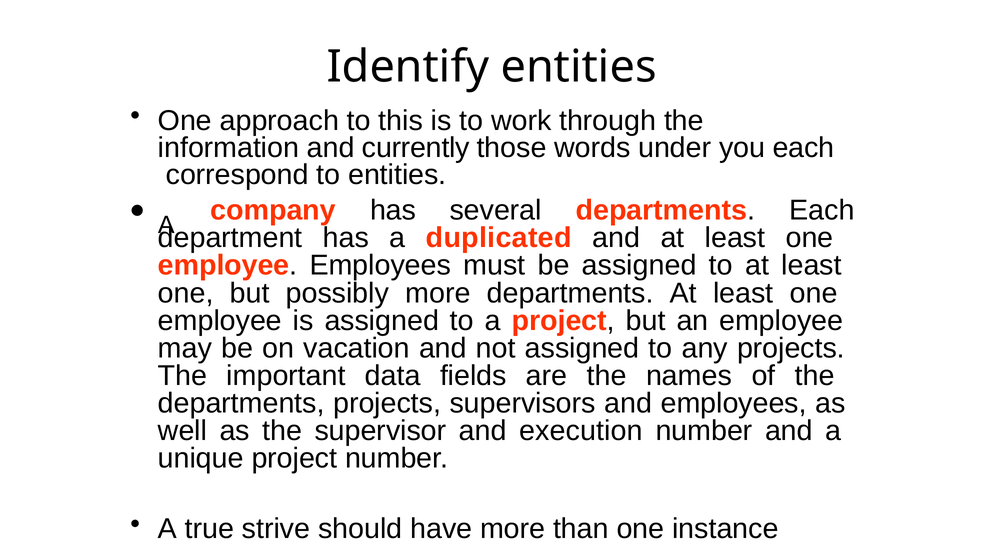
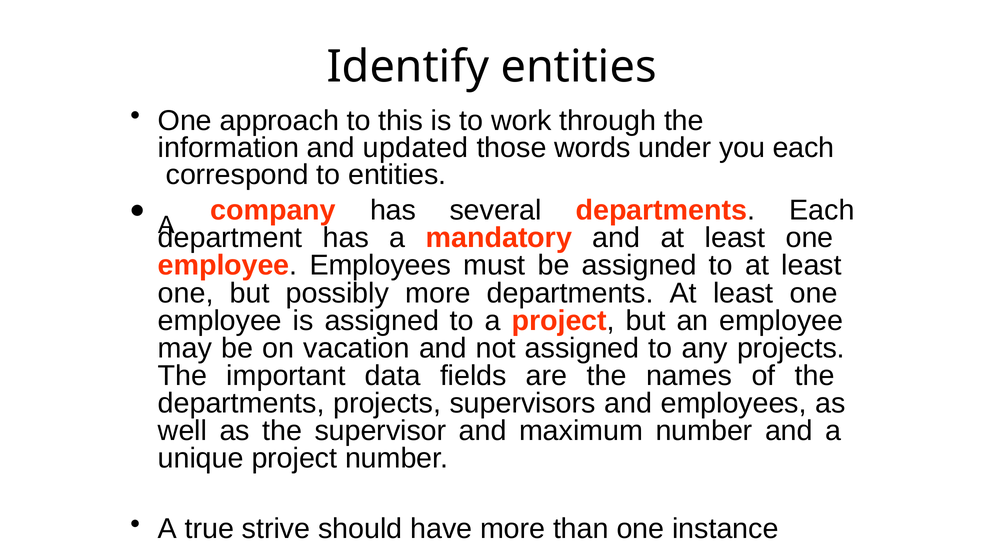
currently: currently -> updated (416, 148)
duplicated: duplicated -> mandatory (499, 238)
execution: execution -> maximum (581, 431)
